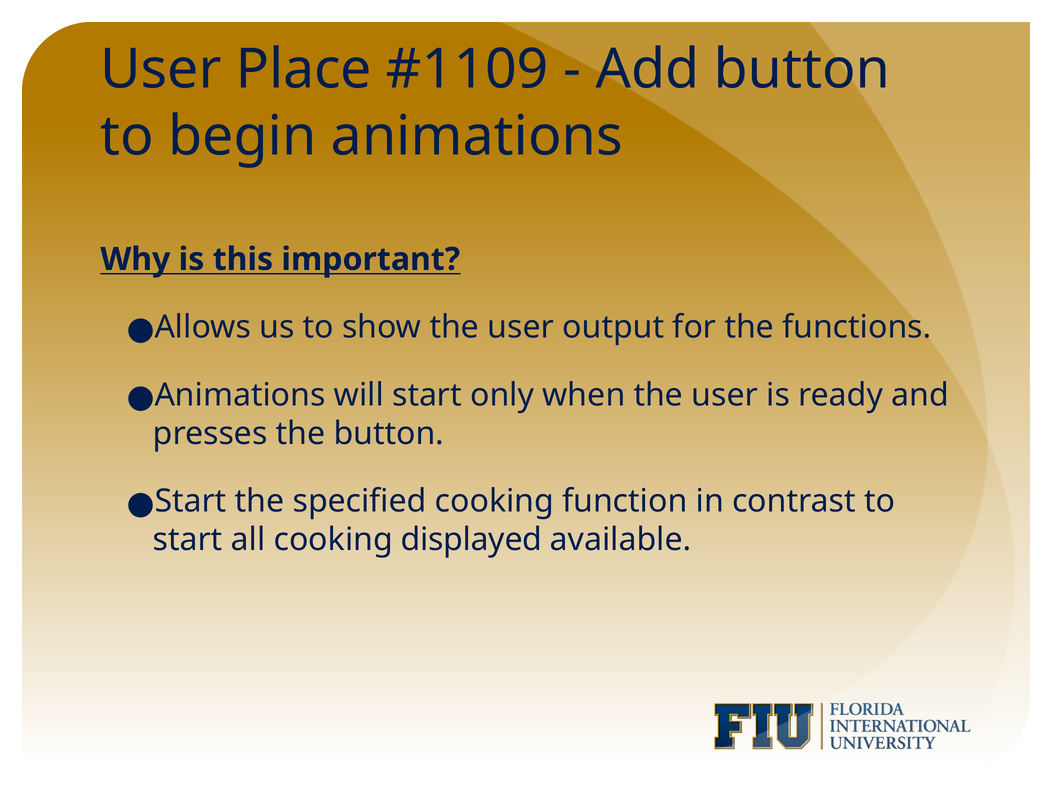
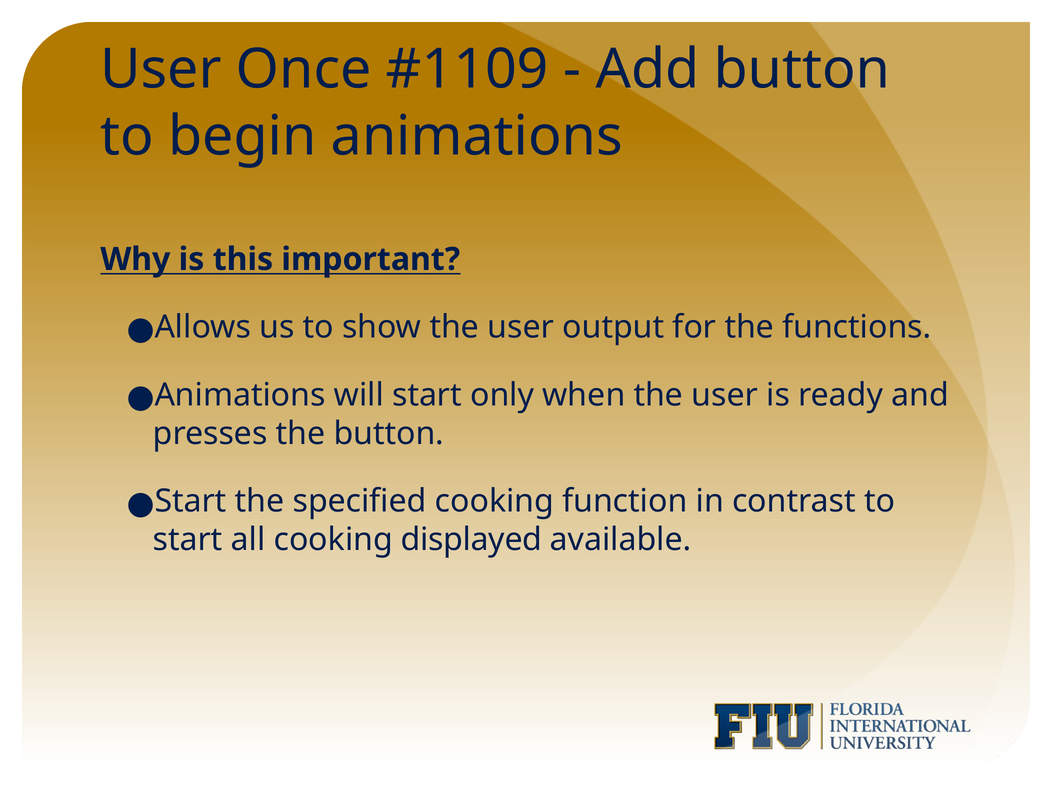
Place: Place -> Once (304, 70)
